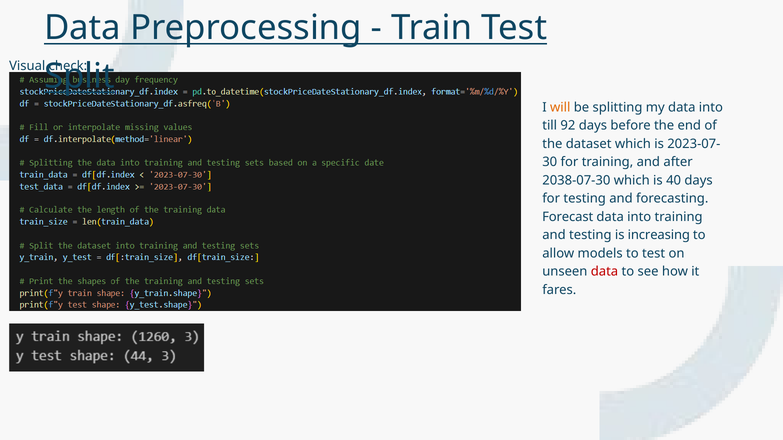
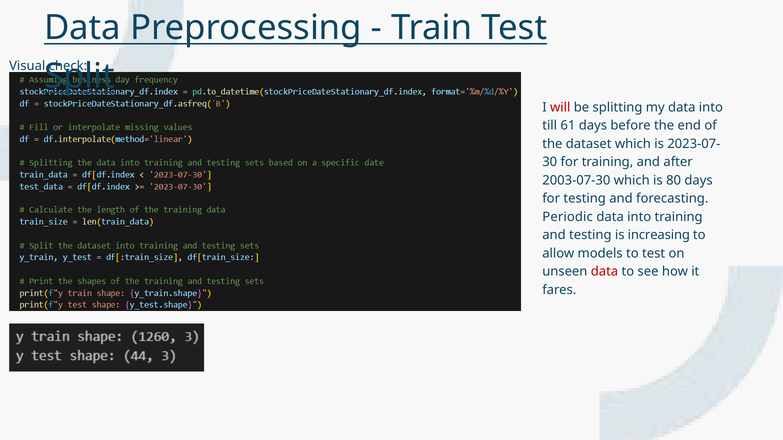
will colour: orange -> red (560, 107)
92: 92 -> 61 (568, 126)
2038-07-30: 2038-07-30 -> 2003-07-30 (576, 180)
40: 40 -> 80 (674, 180)
Forecast: Forecast -> Periodic (568, 217)
